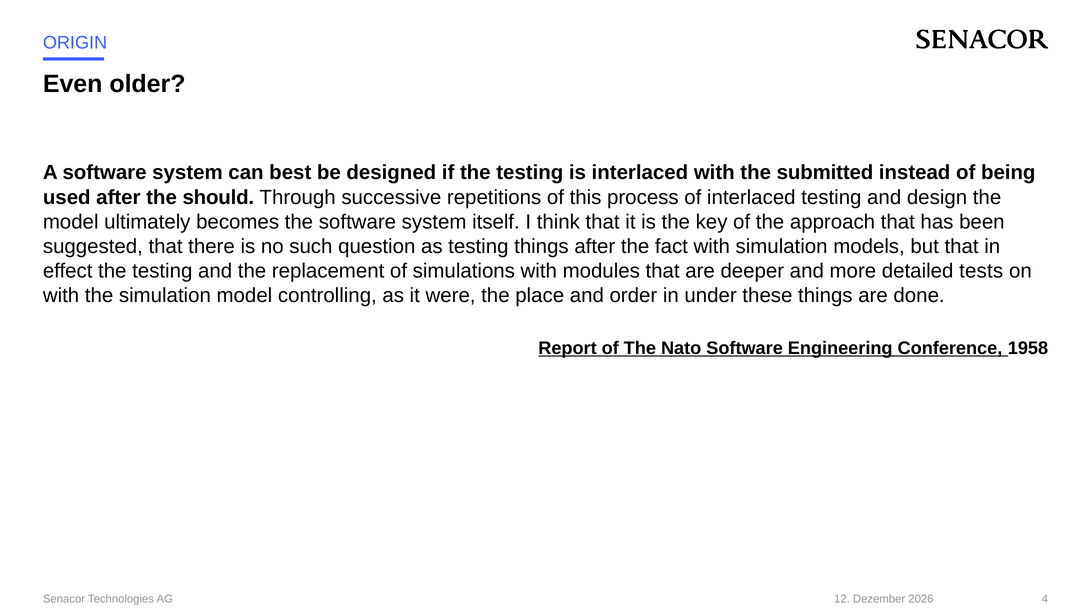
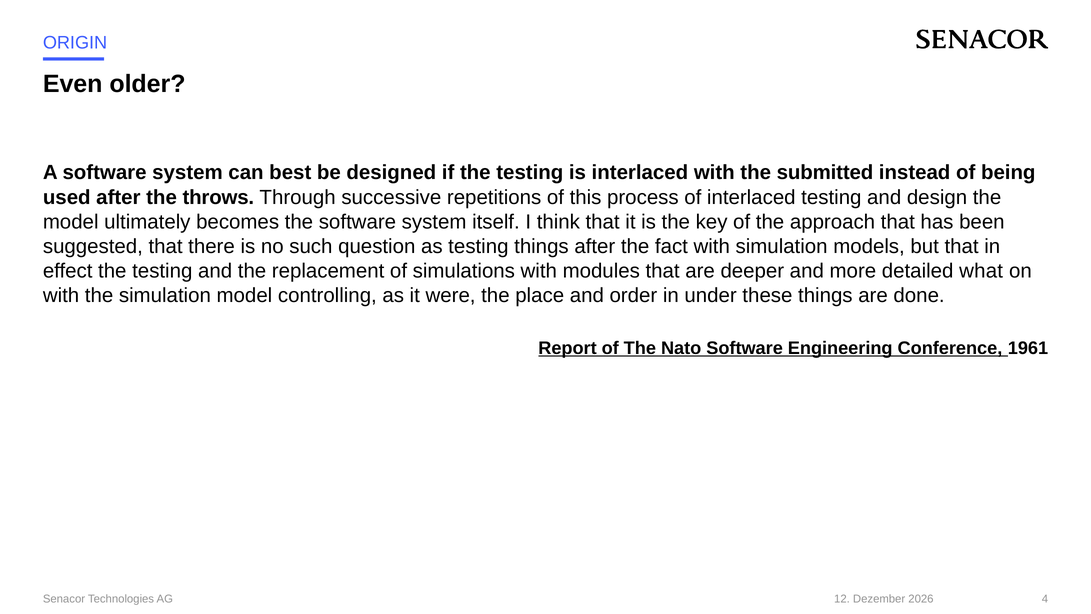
should: should -> throws (218, 197)
tests: tests -> what (981, 271)
1958: 1958 -> 1961 (1028, 348)
